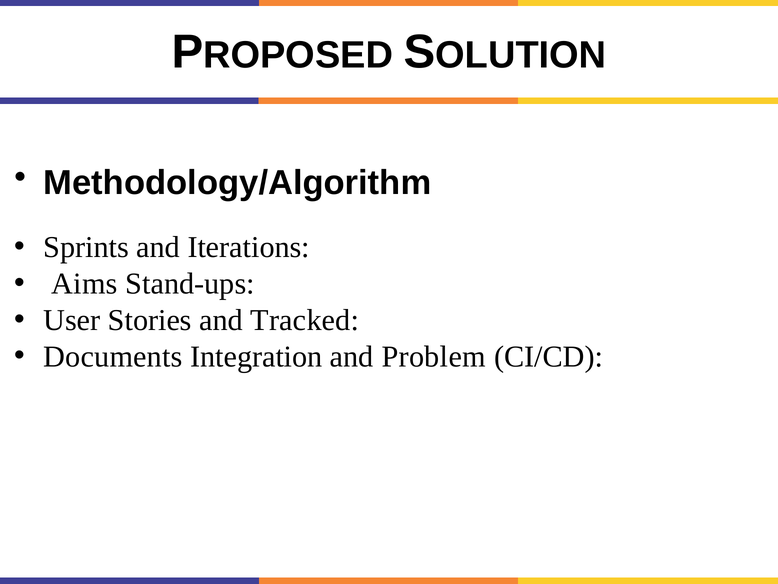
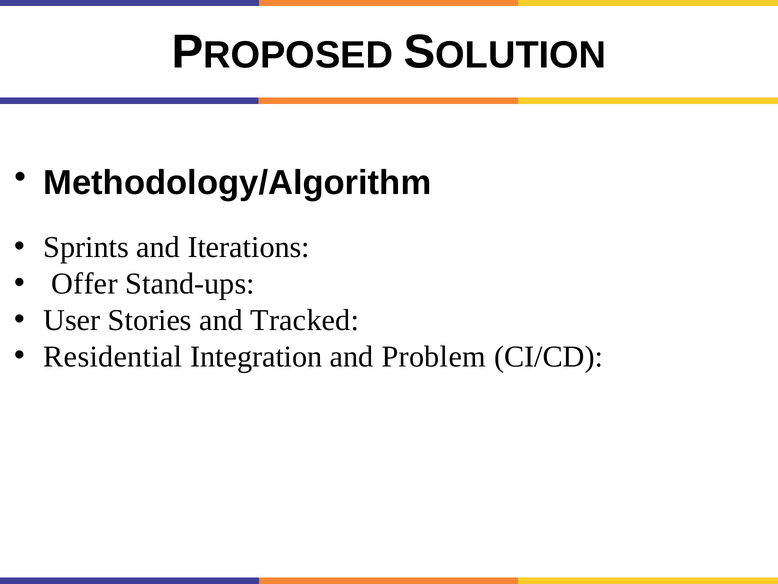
Aims: Aims -> Offer (84, 284)
Documents: Documents -> Residential (113, 356)
